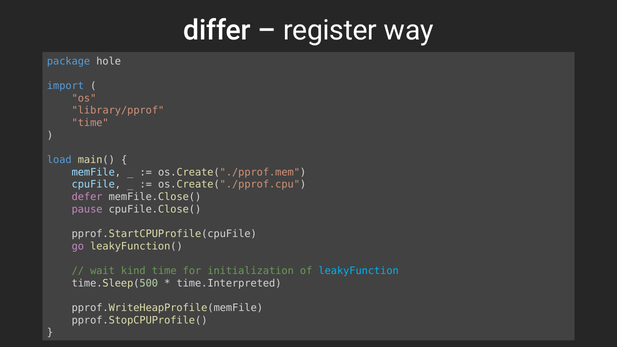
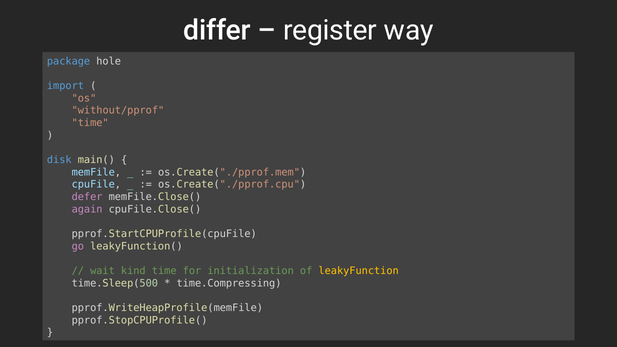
library/pprof: library/pprof -> without/pprof (118, 111)
load: load -> disk (59, 160)
pause: pause -> again (87, 209)
leakyFunction colour: light blue -> yellow (359, 271)
time.Interpreted: time.Interpreted -> time.Compressing (229, 283)
